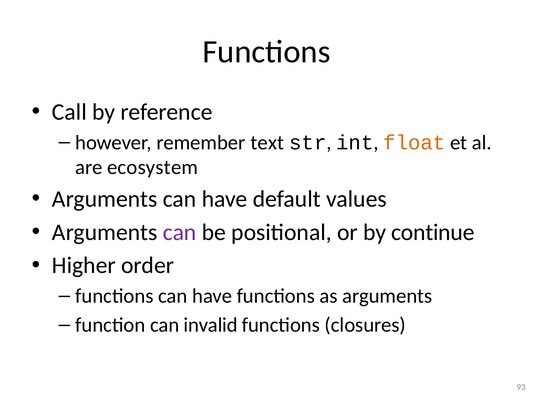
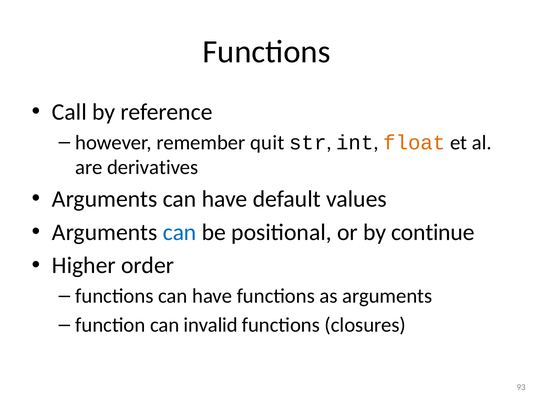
text: text -> quit (267, 142)
ecosystem: ecosystem -> derivatives (153, 167)
can colour: purple -> blue (180, 232)
